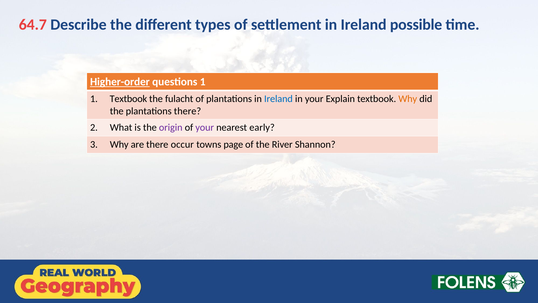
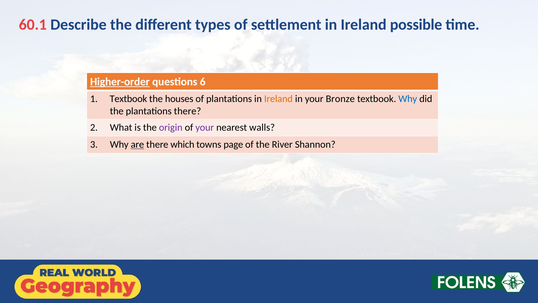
64.7: 64.7 -> 60.1 (33, 25)
questions 1: 1 -> 6 (203, 82)
fulacht: fulacht -> houses (179, 99)
Ireland colour: blue -> orange (278, 99)
Explain: Explain -> Bronze (340, 99)
Why colour: orange -> blue (408, 99)
early: early -> walls (262, 127)
are underline: none -> present (137, 144)
occur: occur -> which (182, 144)
